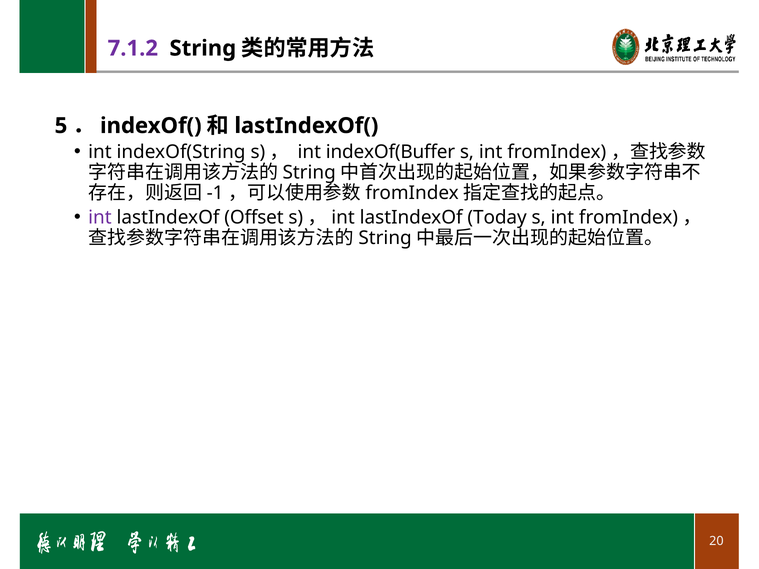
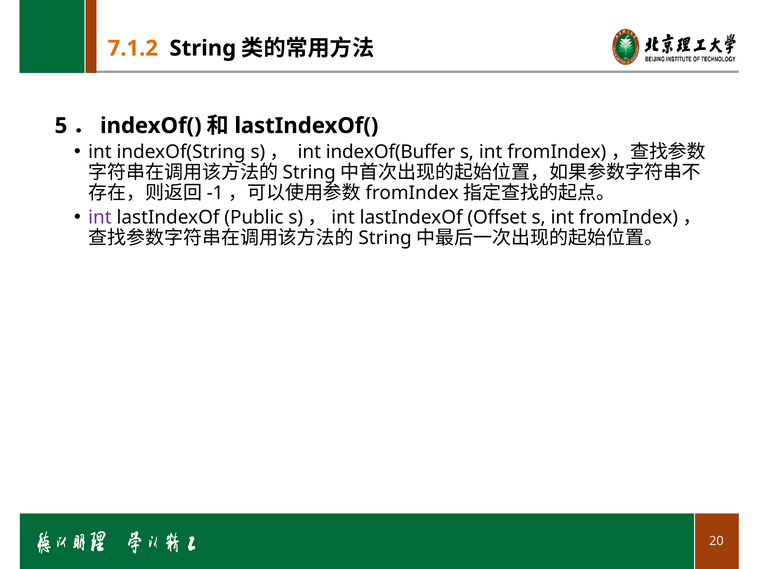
7.1.2 colour: purple -> orange (133, 48)
Offset: Offset -> Public (254, 217)
Today: Today -> Offset (497, 217)
